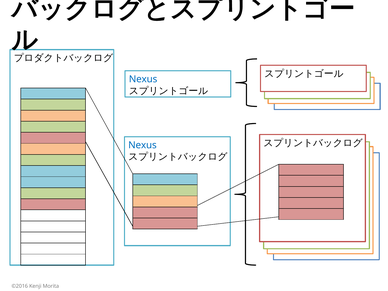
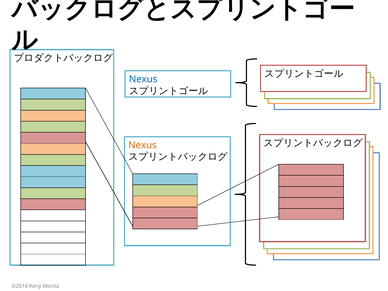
Nexus colour: blue -> orange (142, 145)
